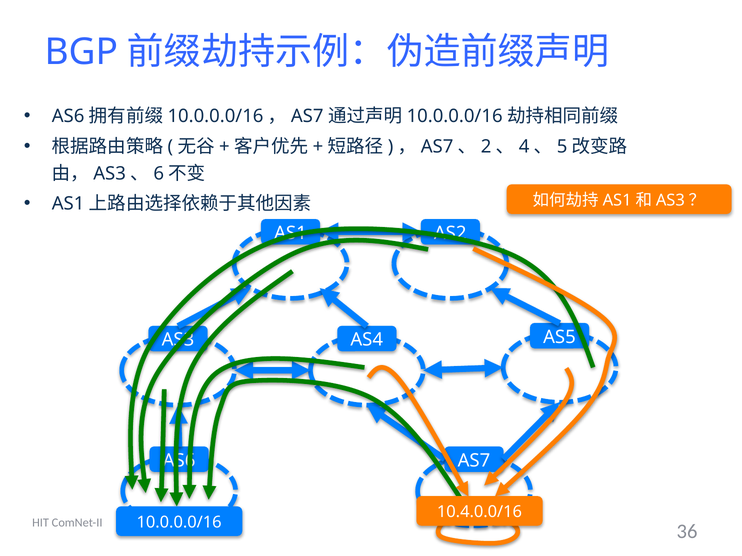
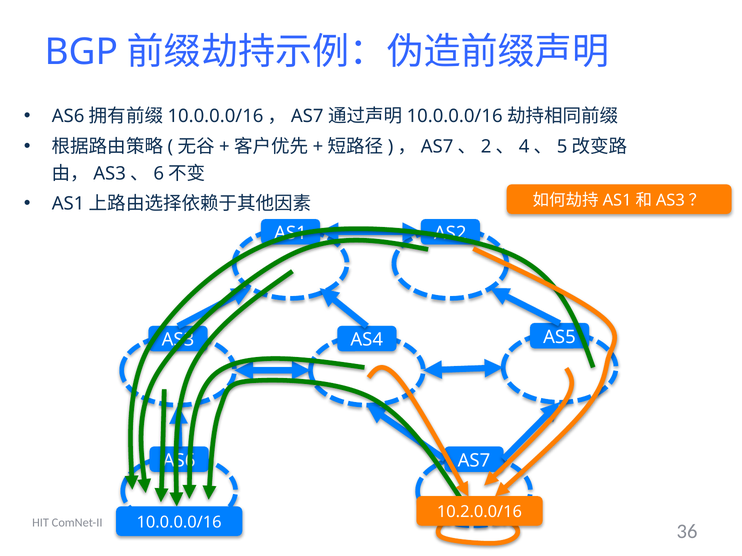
10.4.0.0/16: 10.4.0.0/16 -> 10.2.0.0/16 (479, 513)
